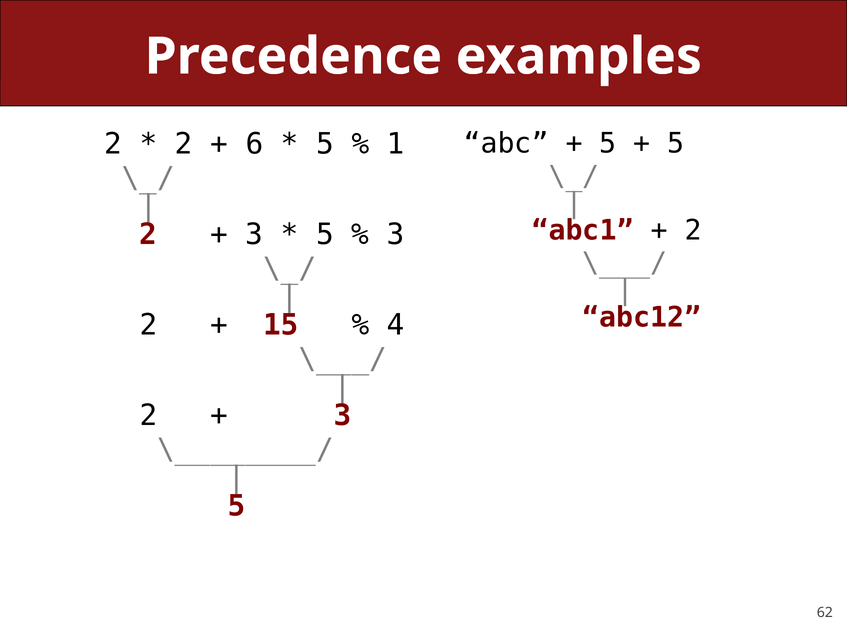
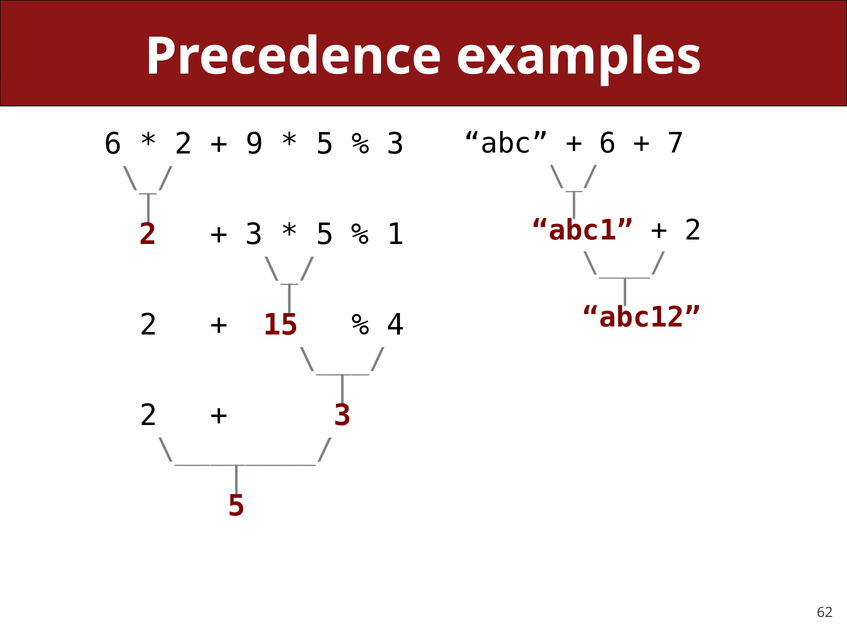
2: 2 -> 6 (113, 144)
6: 6 -> 9 (254, 144)
1: 1 -> 3 (396, 144)
5: 5 -> 6 (608, 144)
5: 5 -> 7 (676, 144)
3: 3 -> 1 (396, 235)
